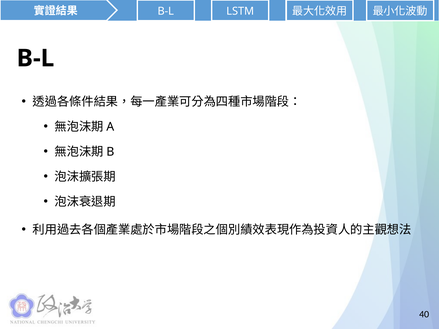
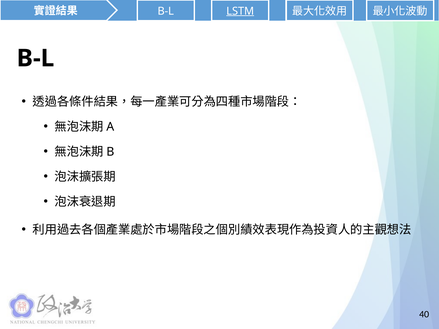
LSTM underline: none -> present (240, 11)
